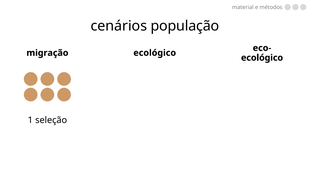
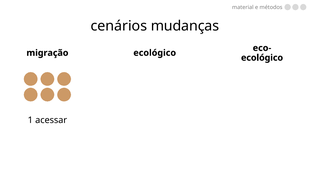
população: população -> mudanças (185, 26)
seleção: seleção -> acessar (51, 120)
